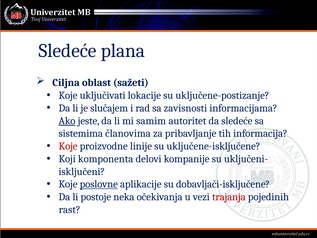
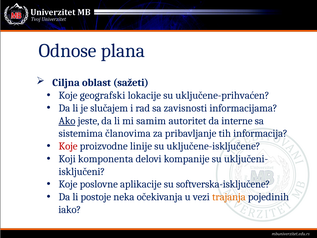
Sledeće: Sledeće -> Odnose (68, 51)
uključivati: uključivati -> geografski (103, 95)
uključene-postizanje: uključene-postizanje -> uključene-prihvaćen (222, 95)
da sledeće: sledeće -> interne (237, 121)
poslovne underline: present -> none (99, 184)
dobavljači-isključene: dobavljači-isključene -> softverska-isključene (223, 184)
trajanja colour: red -> orange (229, 197)
rast: rast -> iako (70, 209)
